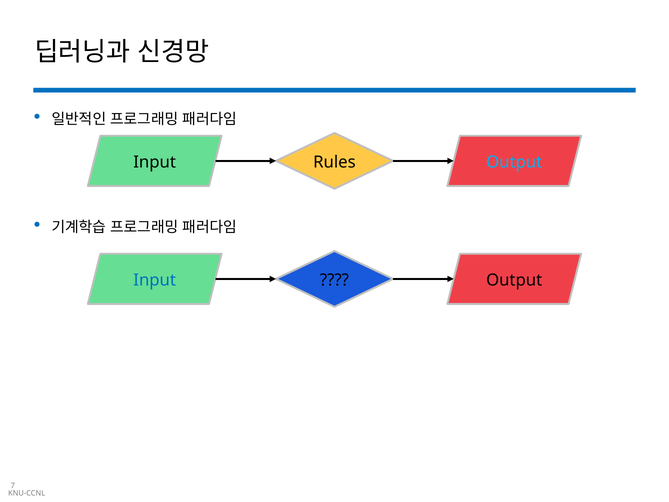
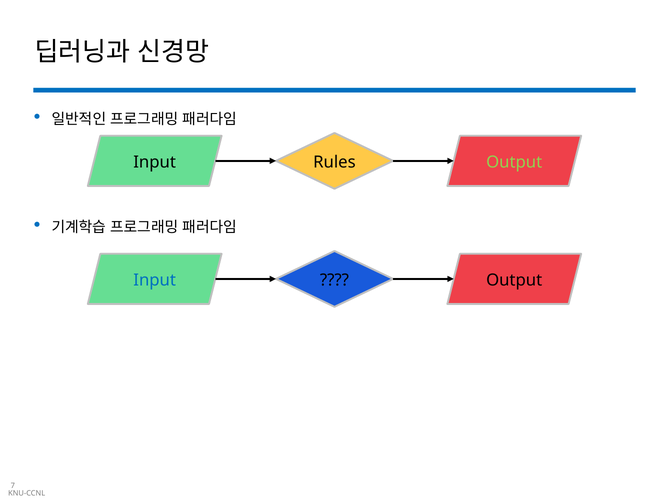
Output colour: light blue -> light green (514, 162)
